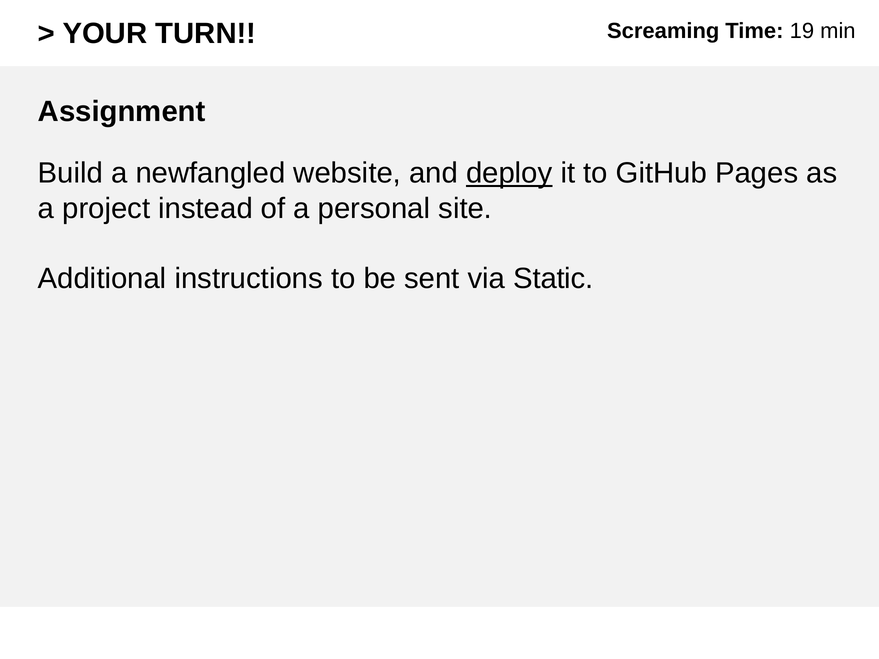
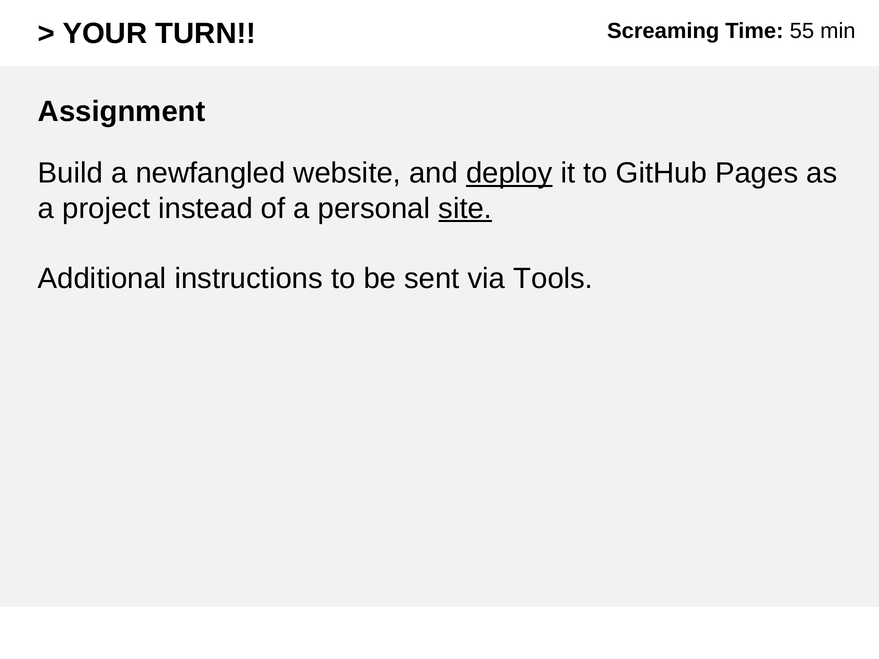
19: 19 -> 55 (802, 31)
site underline: none -> present (465, 209)
Static: Static -> Tools (553, 279)
